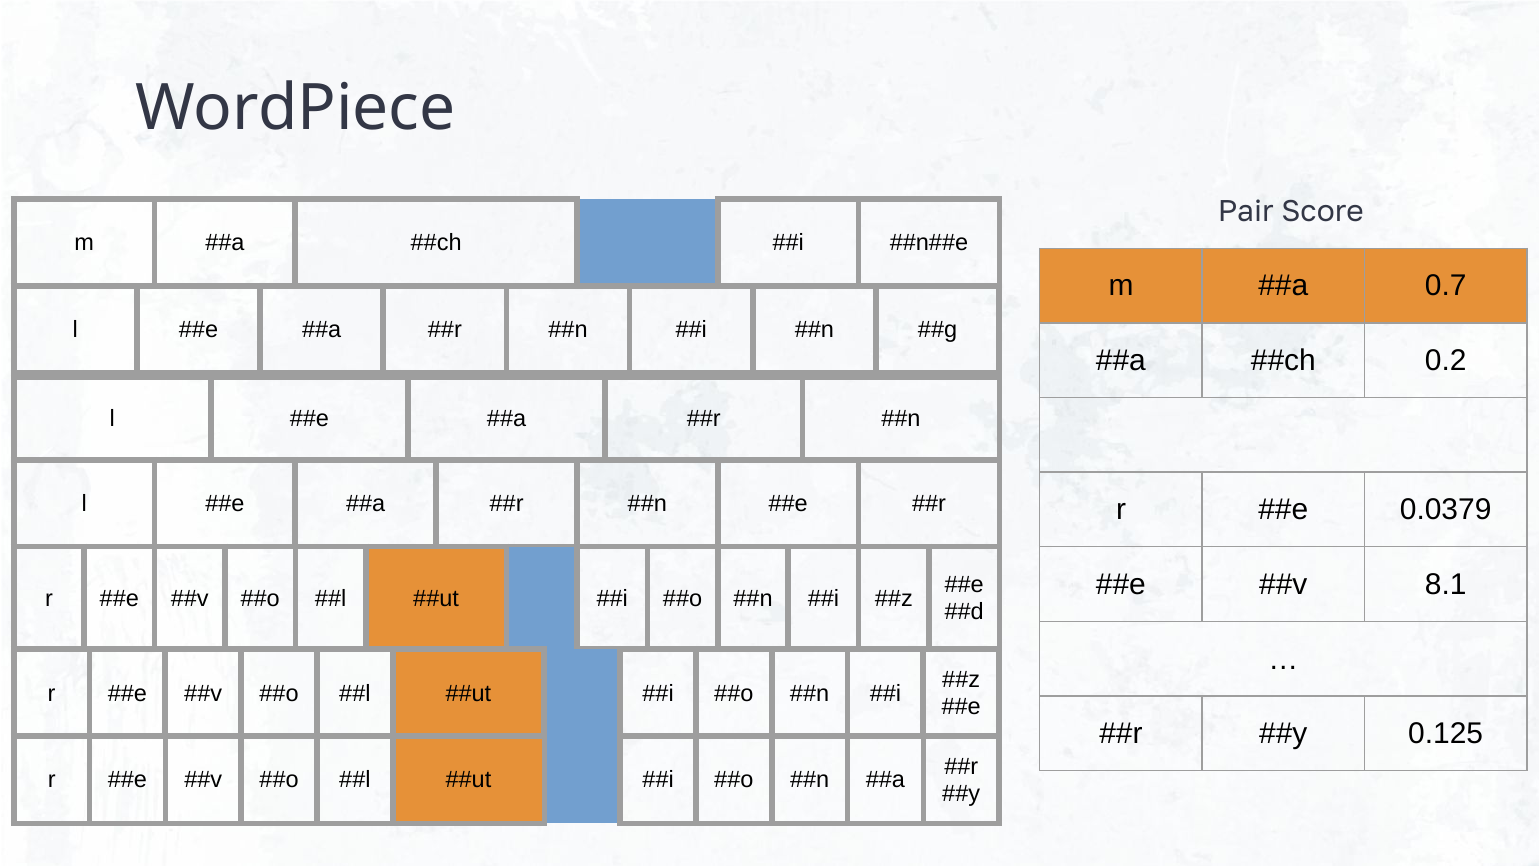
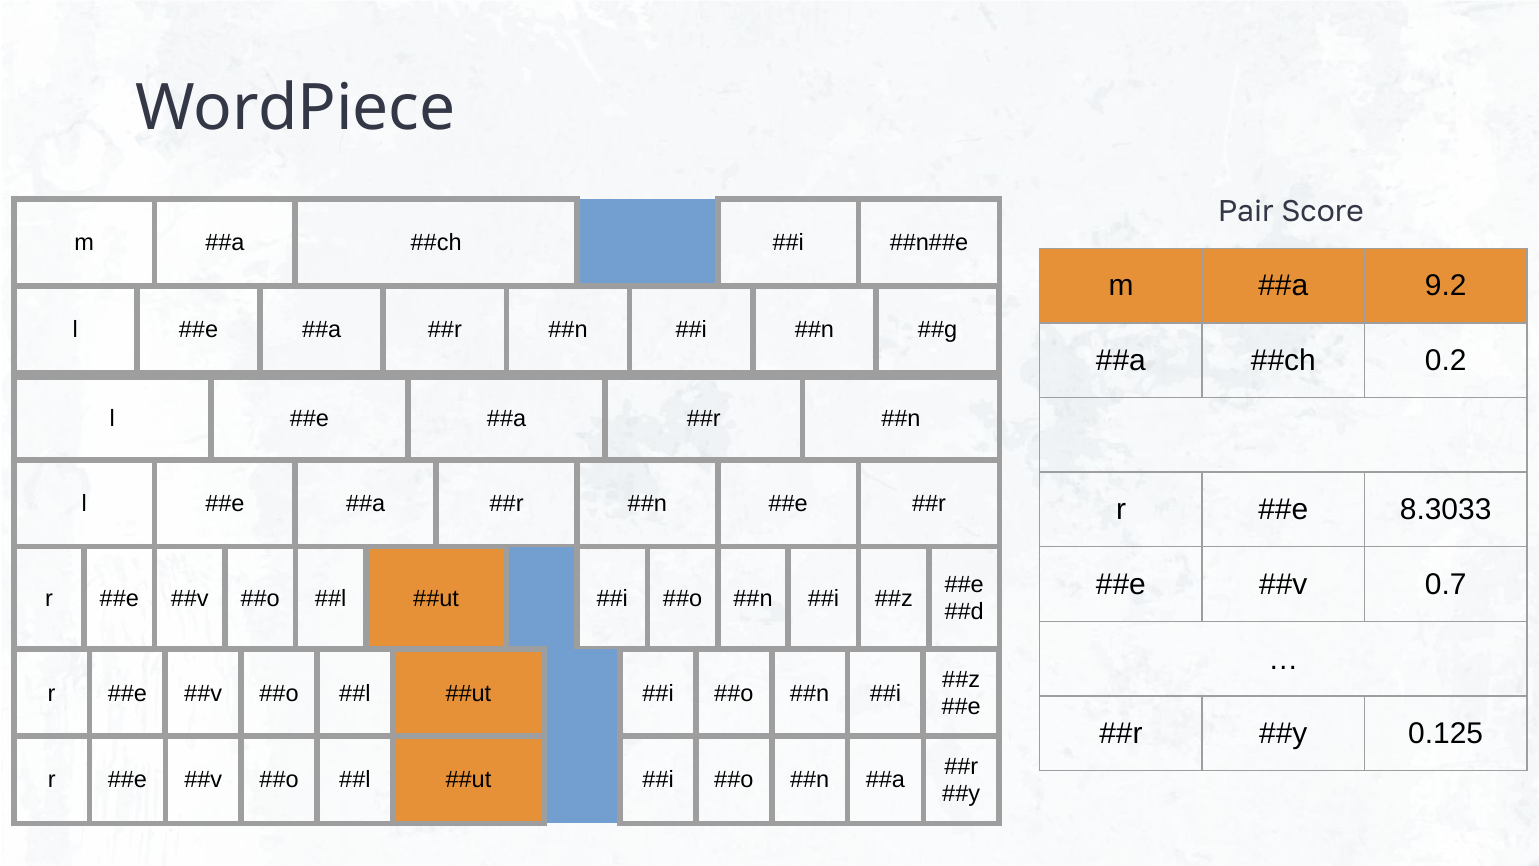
0.7: 0.7 -> 9.2 (1446, 286)
0.0379: 0.0379 -> 8.3033 (1446, 510)
8.1: 8.1 -> 0.7 (1446, 584)
